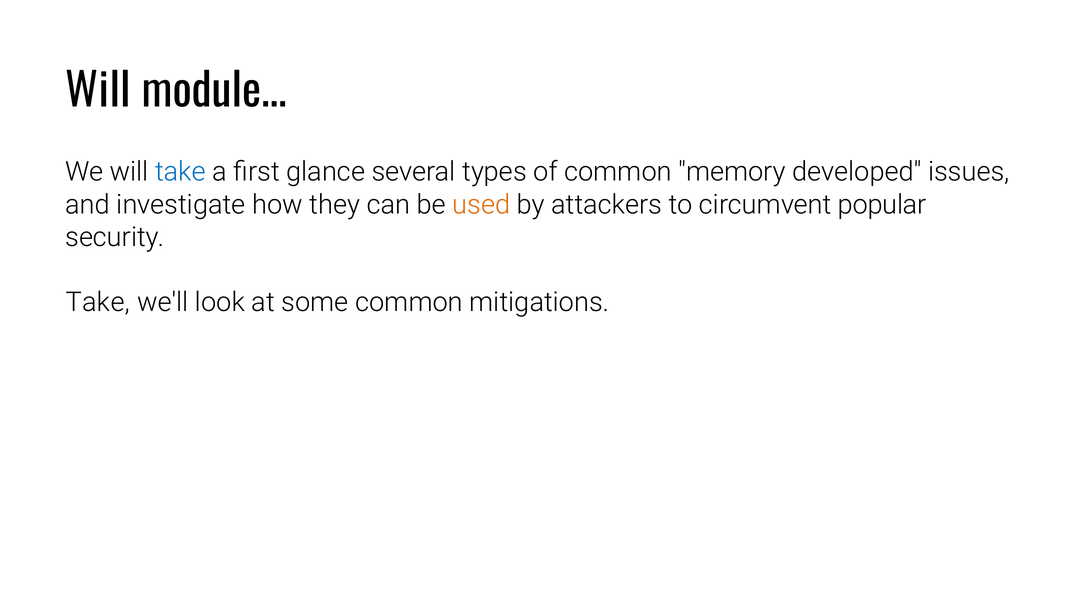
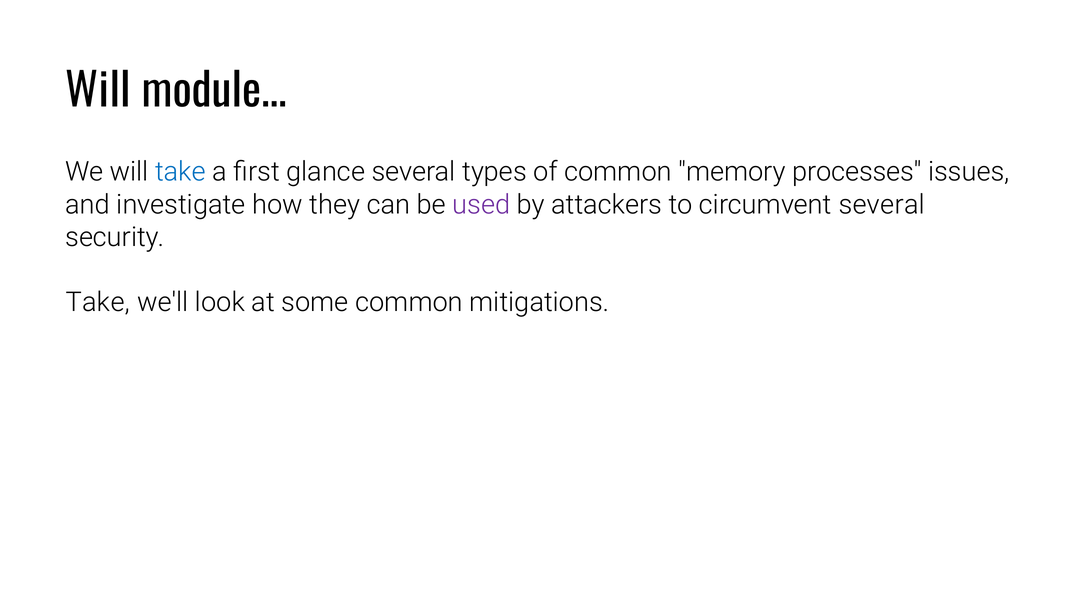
developed: developed -> processes (857, 172)
used colour: orange -> purple (481, 205)
circumvent popular: popular -> several (882, 205)
